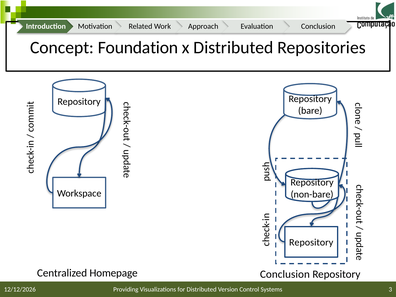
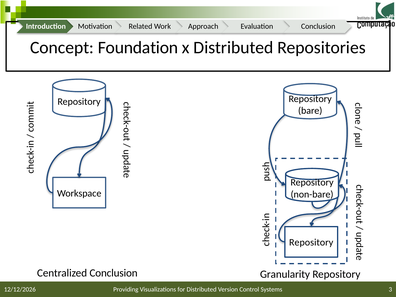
Centralized Homepage: Homepage -> Conclusion (114, 273)
Conclusion: Conclusion -> Granularity (285, 274)
